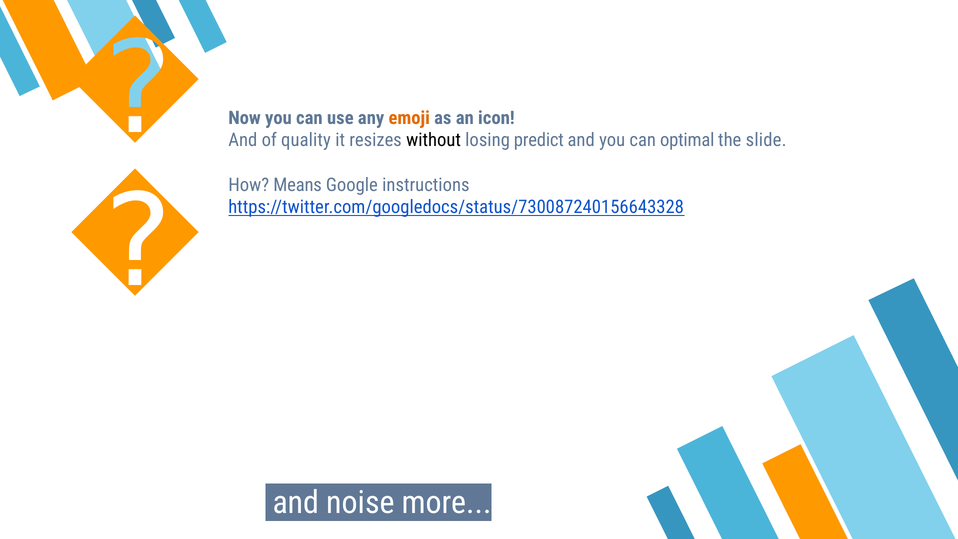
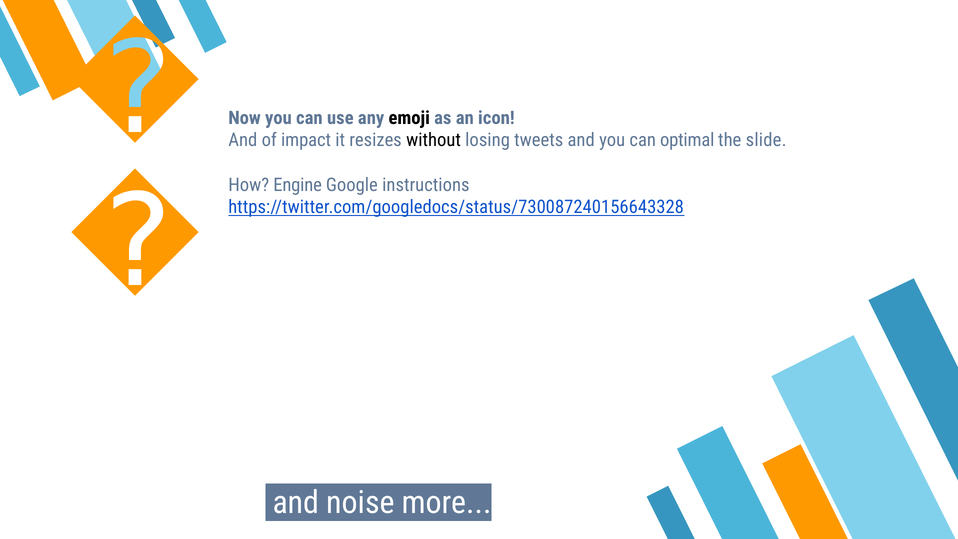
emoji colour: orange -> black (409, 118)
quality: quality -> impact (306, 140)
predict: predict -> tweets (539, 140)
Means: Means -> Engine (298, 185)
